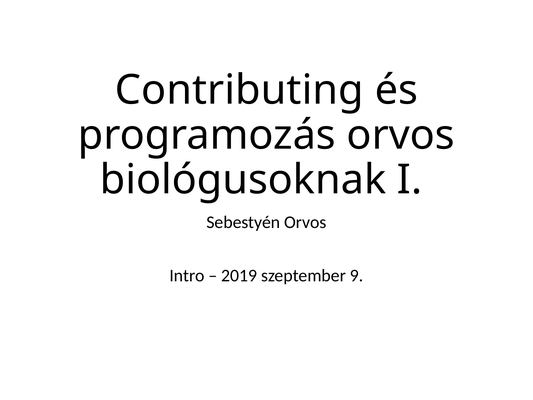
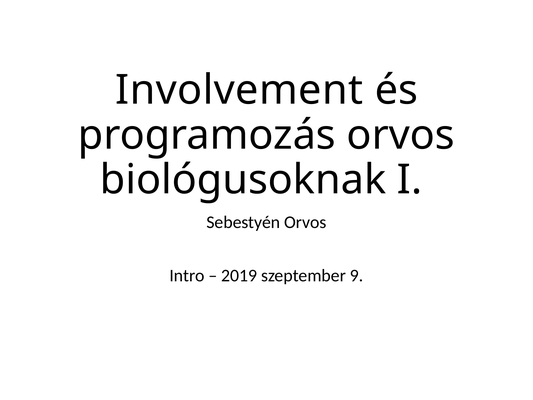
Contributing: Contributing -> Involvement (239, 90)
